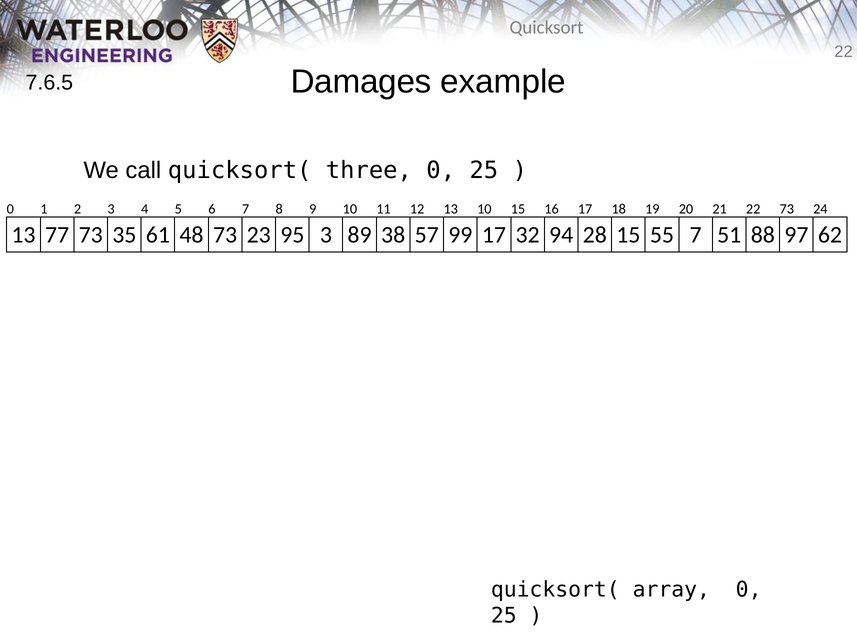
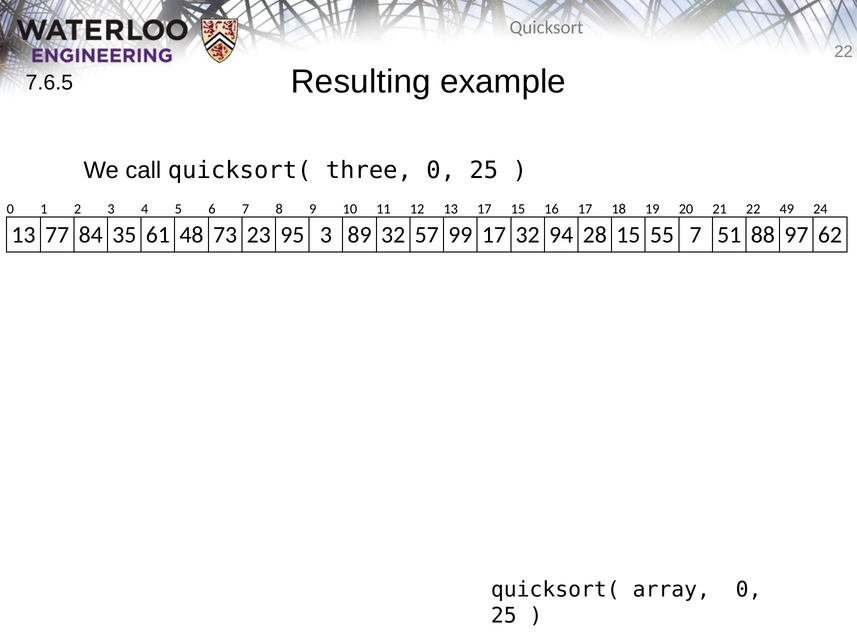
Damages: Damages -> Resulting (361, 82)
13 10: 10 -> 17 (484, 209)
22 73: 73 -> 49 (787, 209)
77 73: 73 -> 84 (91, 235)
89 38: 38 -> 32 (393, 235)
